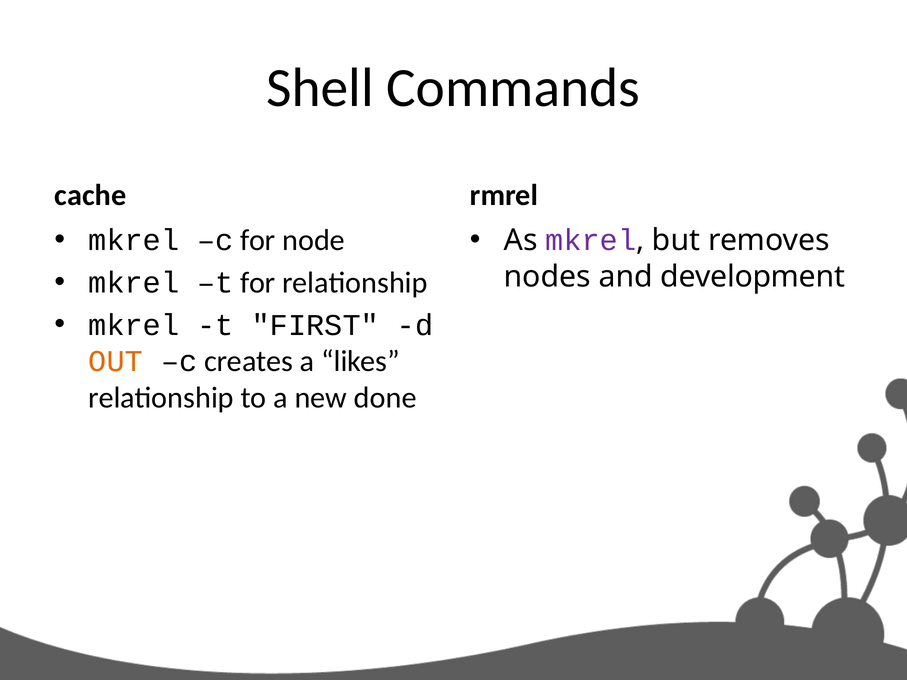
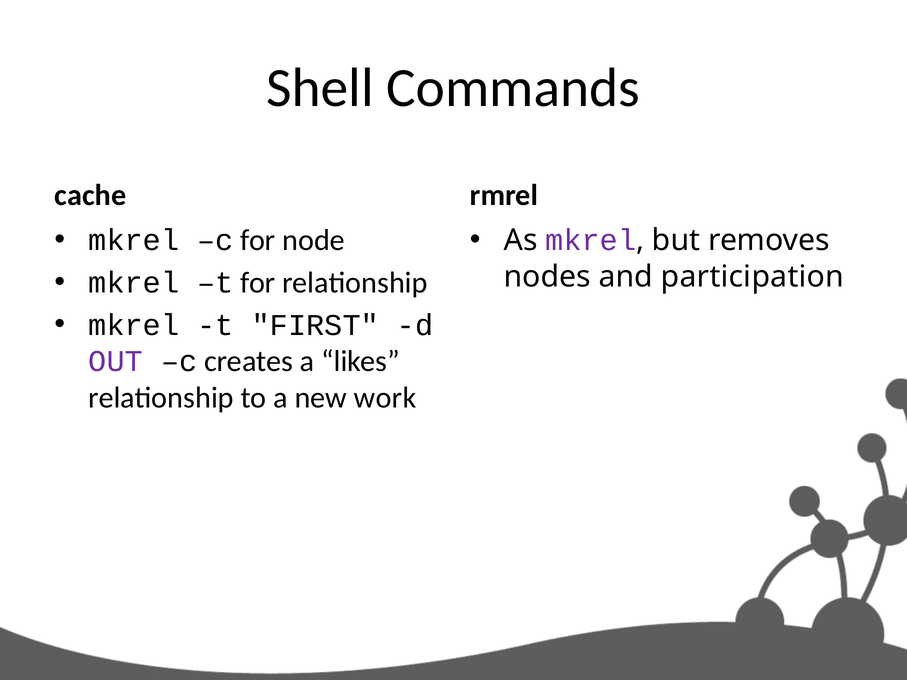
development: development -> participation (752, 277)
OUT colour: orange -> purple (116, 361)
done: done -> work (385, 398)
